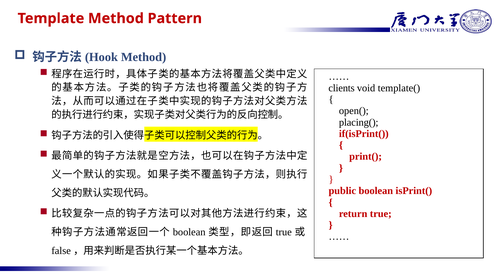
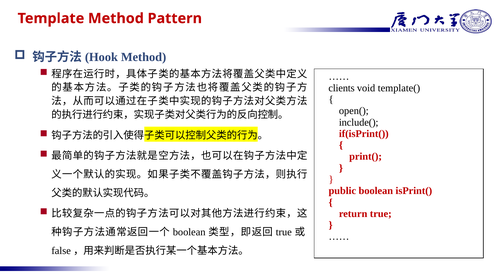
placing(: placing( -> include( (359, 122)
